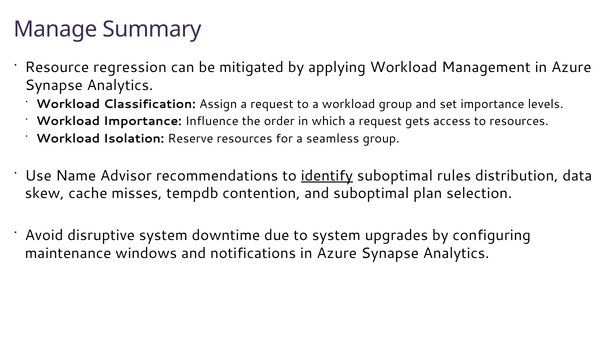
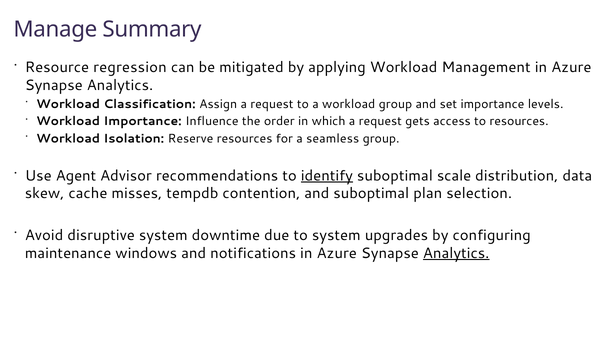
Name: Name -> Agent (76, 176)
rules: rules -> scale (454, 176)
Analytics underline: none -> present (456, 253)
